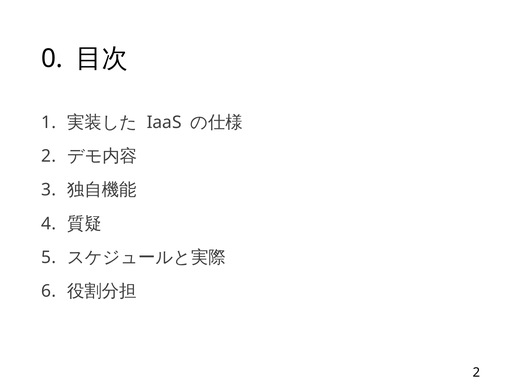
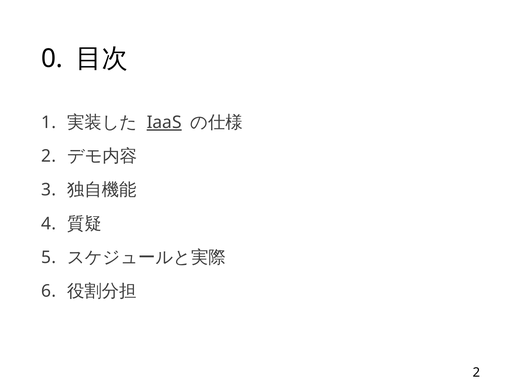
IaaS underline: none -> present (164, 122)
